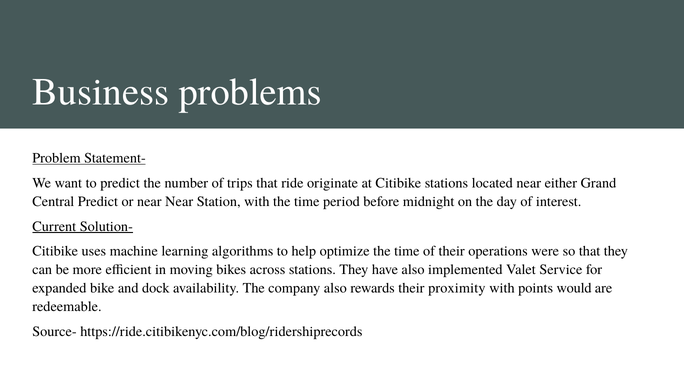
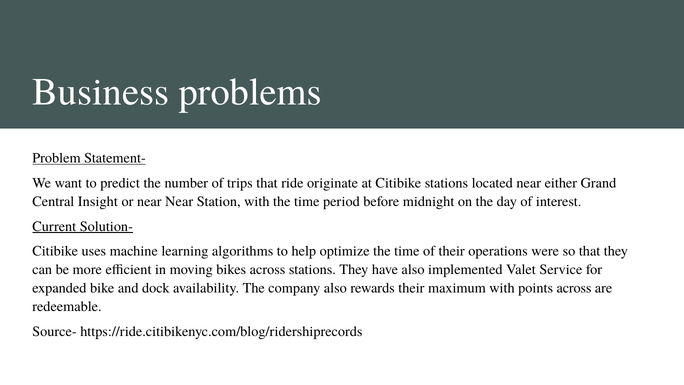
Central Predict: Predict -> Insight (98, 201)
proximity: proximity -> maximum (457, 288)
points would: would -> across (574, 288)
